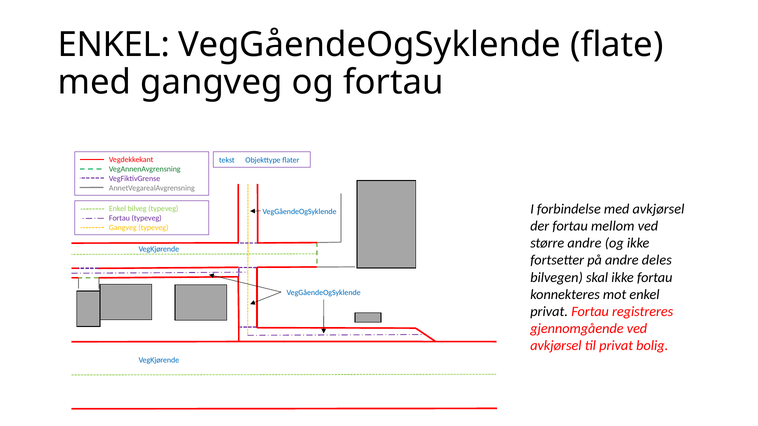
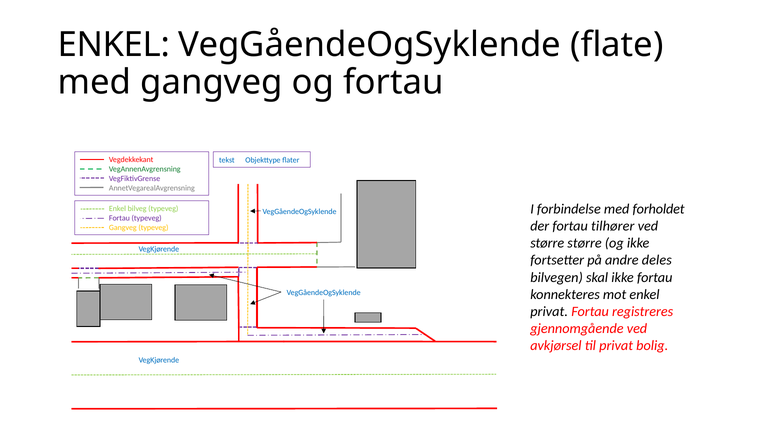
med avkjørsel: avkjørsel -> forholdet (659, 209)
mellom: mellom -> tilhører (613, 226)
større andre: andre -> større (585, 243)
